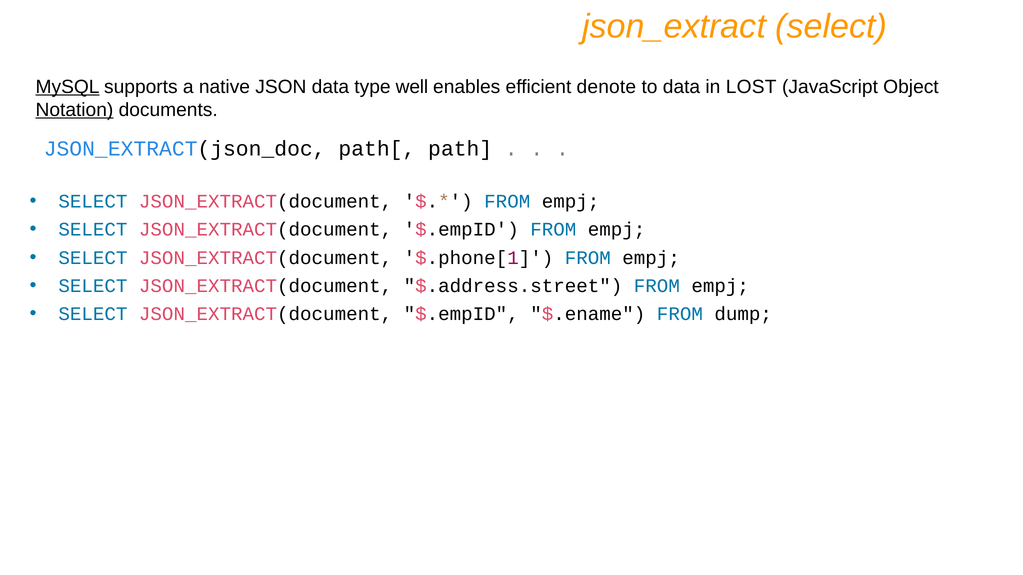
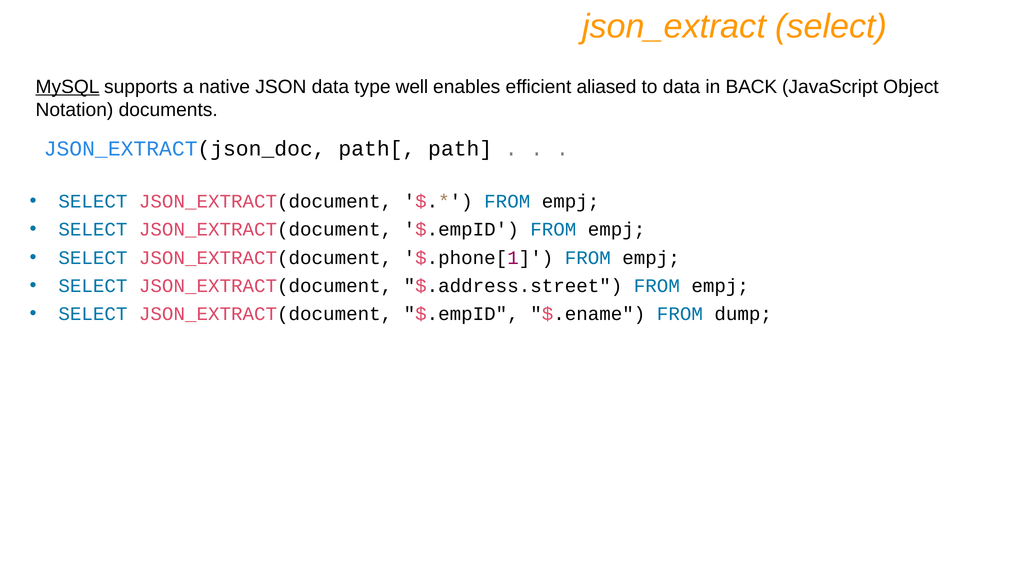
denote: denote -> aliased (606, 87)
LOST: LOST -> BACK (751, 87)
Notation underline: present -> none (74, 110)
